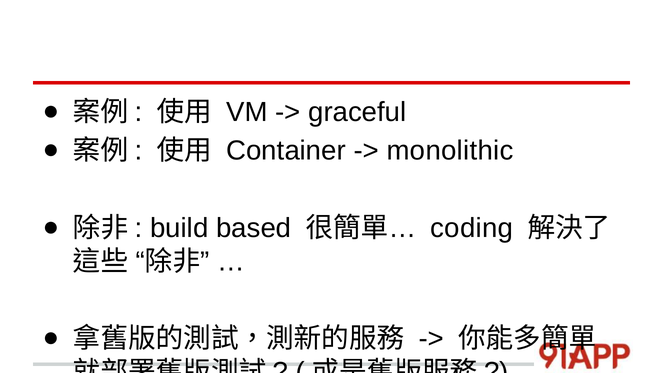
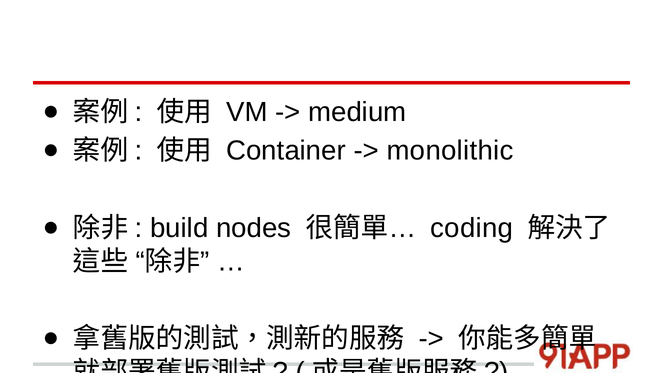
graceful: graceful -> medium (357, 112)
based: based -> nodes (254, 228)
